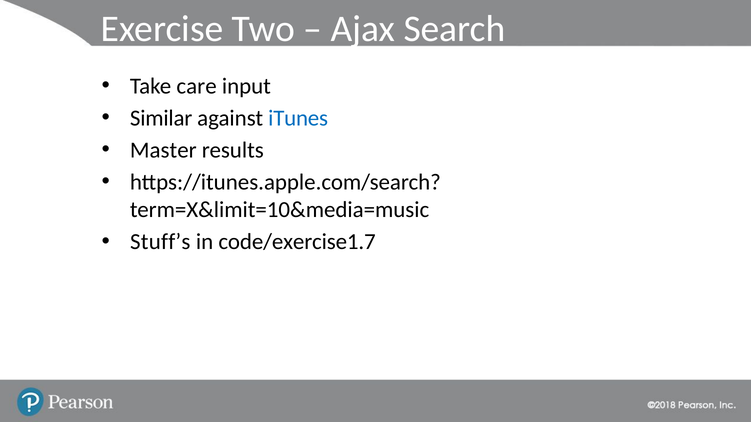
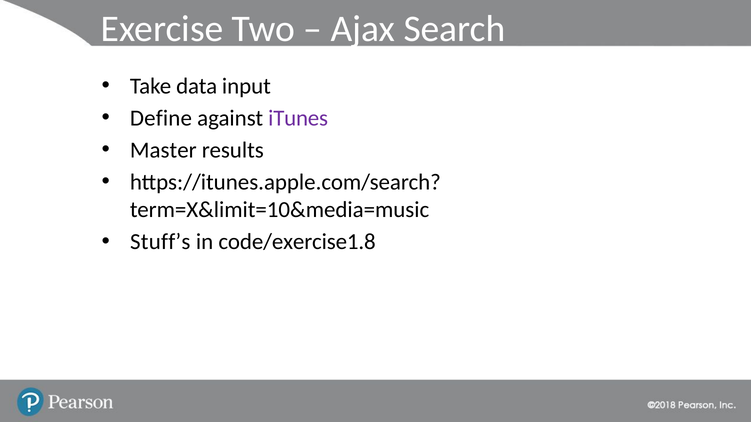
care: care -> data (197, 86)
Similar: Similar -> Define (161, 118)
iTunes colour: blue -> purple (298, 118)
code/exercise1.7: code/exercise1.7 -> code/exercise1.8 (297, 242)
